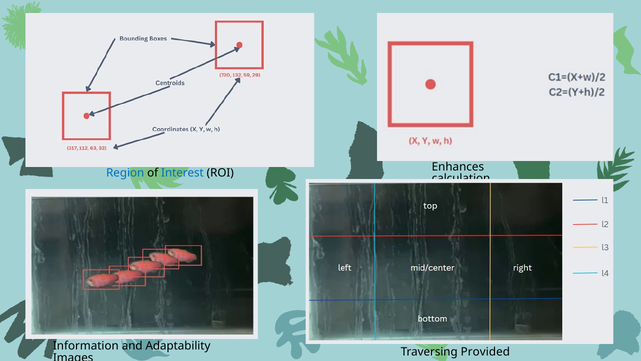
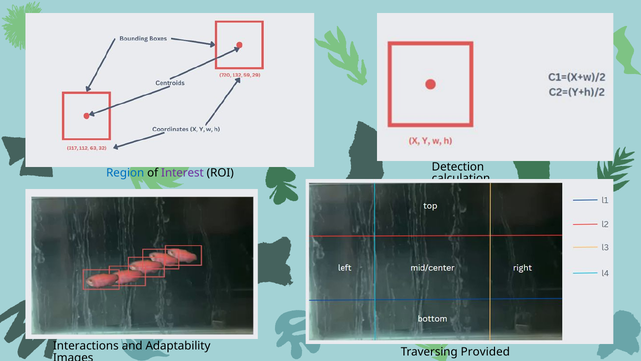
Enhances: Enhances -> Detection (458, 167)
Interest colour: blue -> purple (182, 173)
Information: Information -> Interactions (86, 346)
